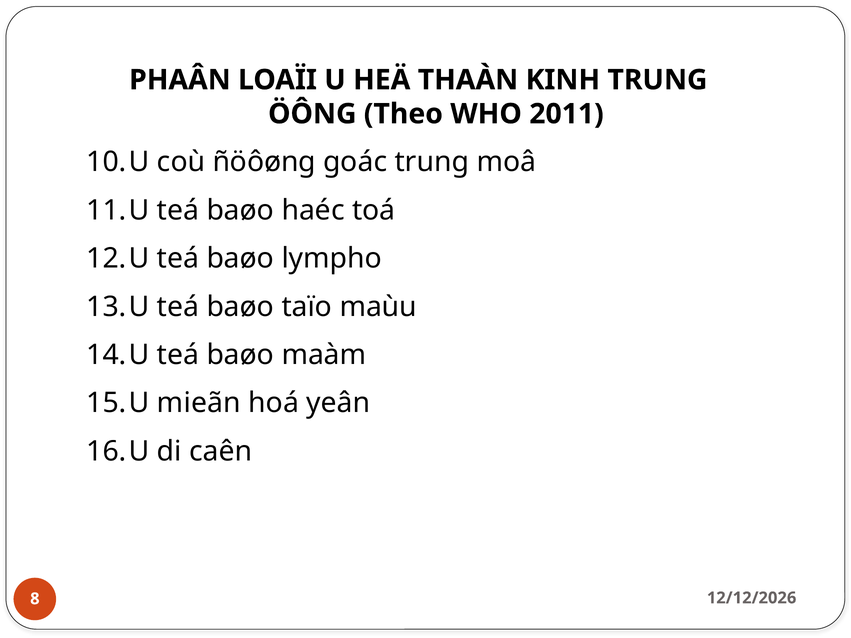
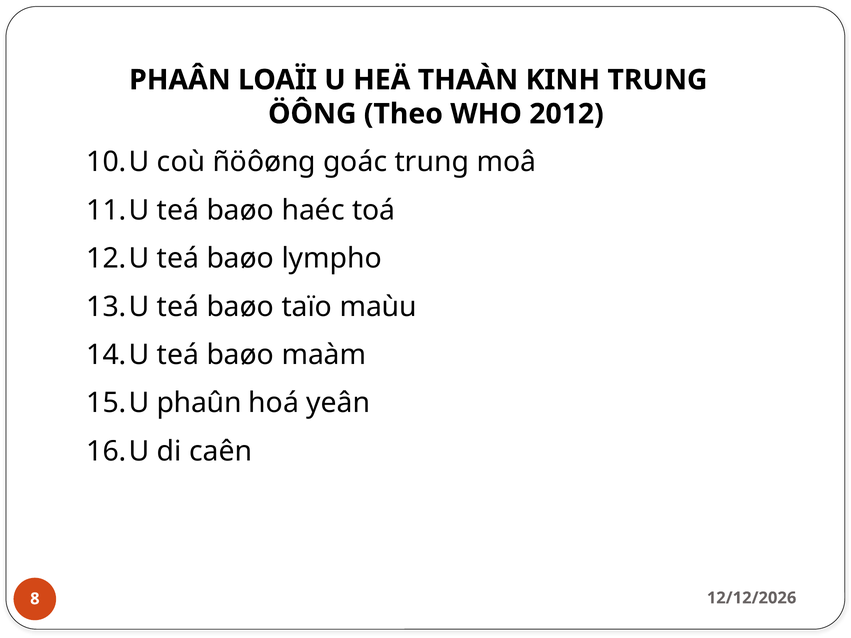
2011: 2011 -> 2012 (567, 114)
mieãn: mieãn -> phaûn (199, 403)
